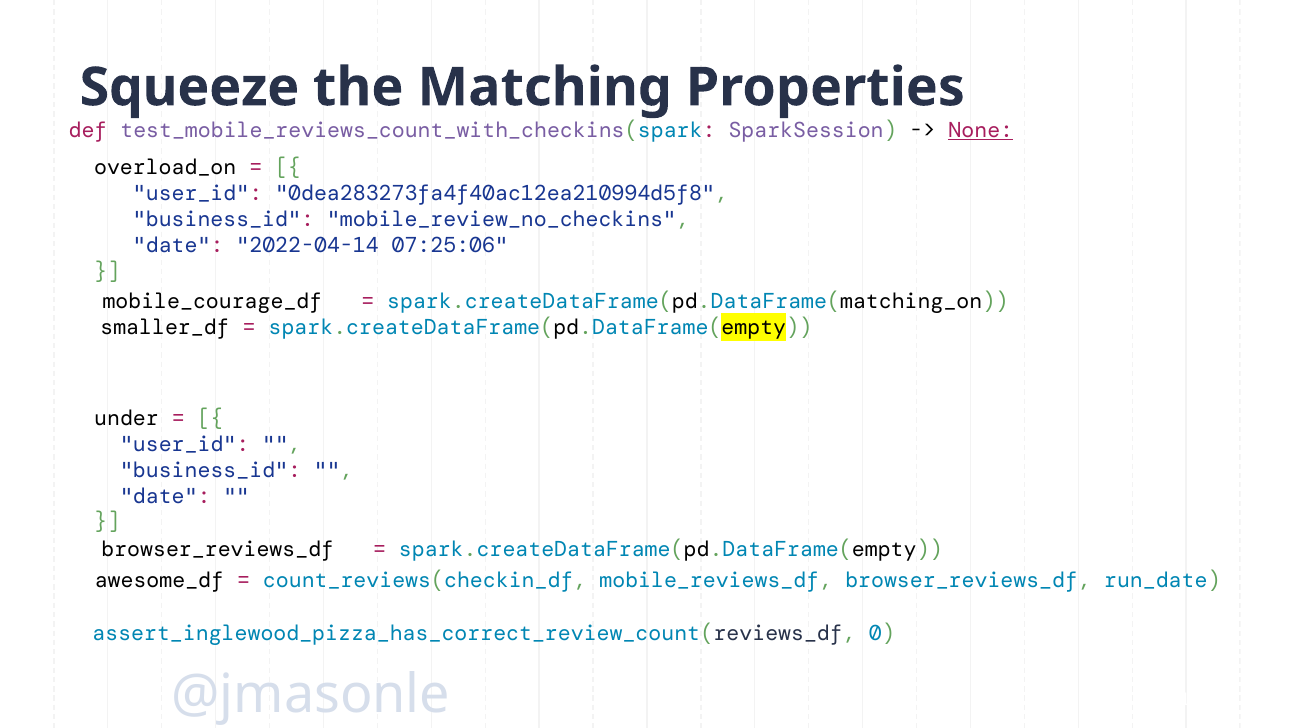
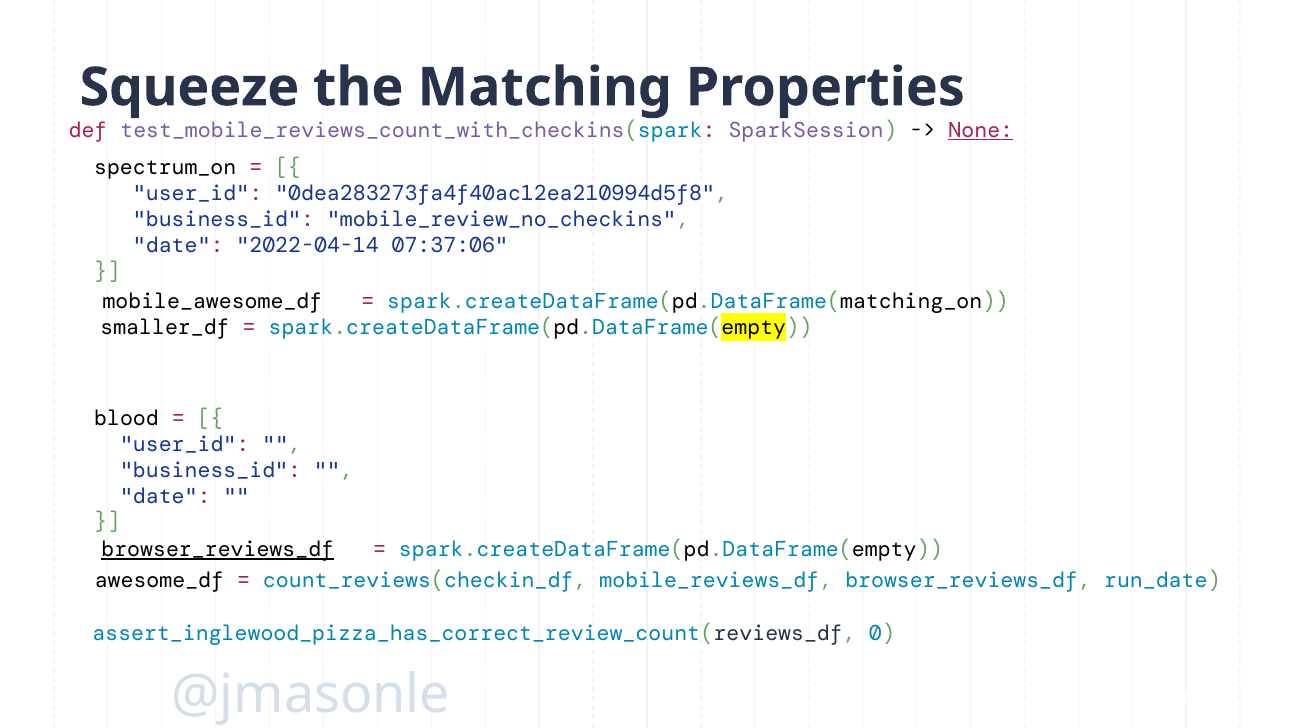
overload_on: overload_on -> spectrum_on (165, 167)
07:25:06: 07:25:06 -> 07:37:06 (450, 245)
mobile_courage_df: mobile_courage_df -> mobile_awesome_df (212, 301)
under: under -> blood (126, 418)
browser_reviews_df underline: none -> present (218, 550)
